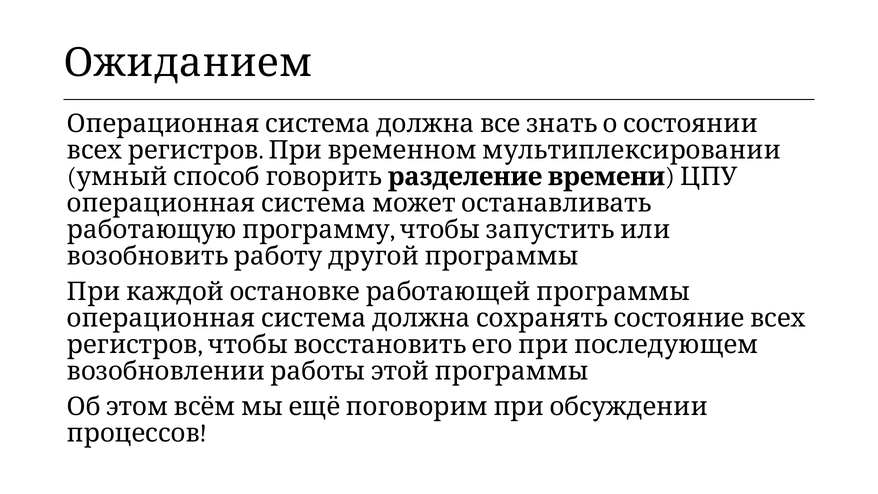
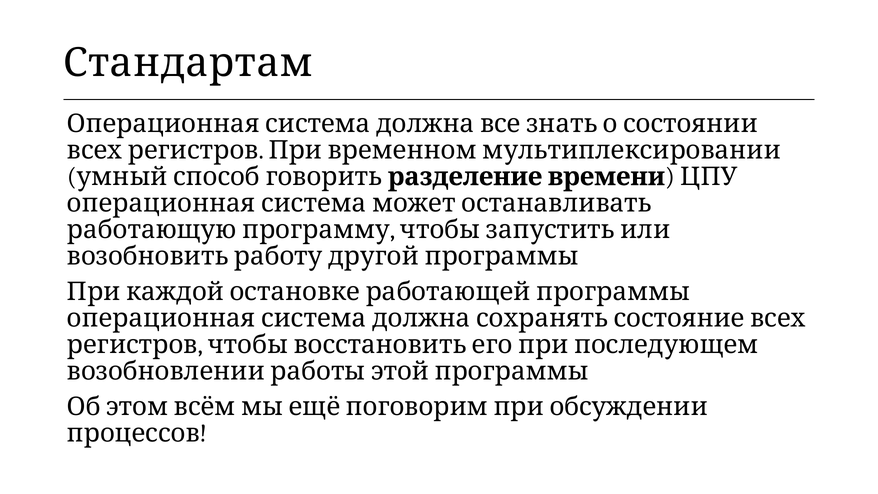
Ожиданием: Ожиданием -> Стандартам (188, 63)
